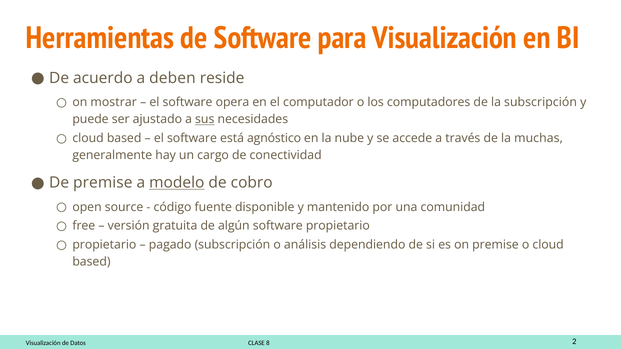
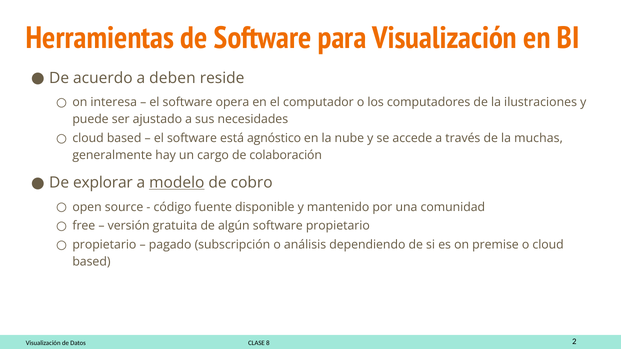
mostrar: mostrar -> interesa (114, 103)
la subscripción: subscripción -> ilustraciones (541, 103)
sus underline: present -> none (205, 119)
conectividad: conectividad -> colaboración (286, 155)
De premise: premise -> explorar (103, 183)
